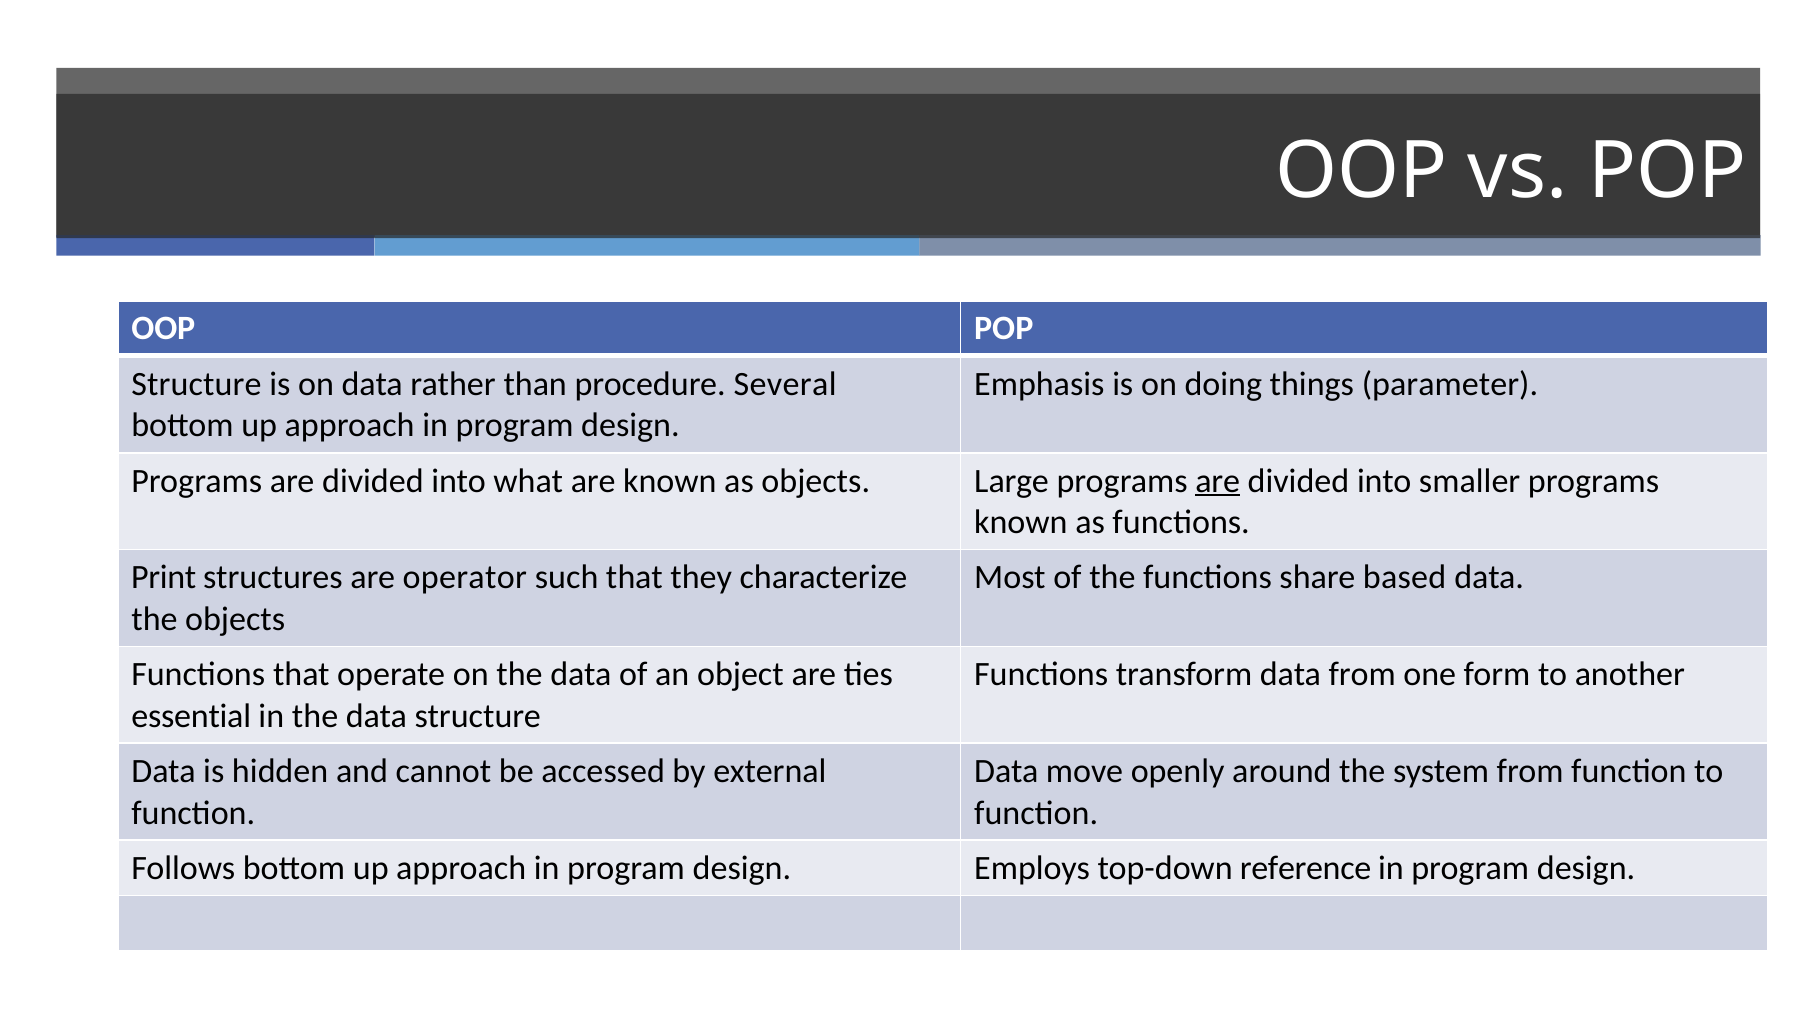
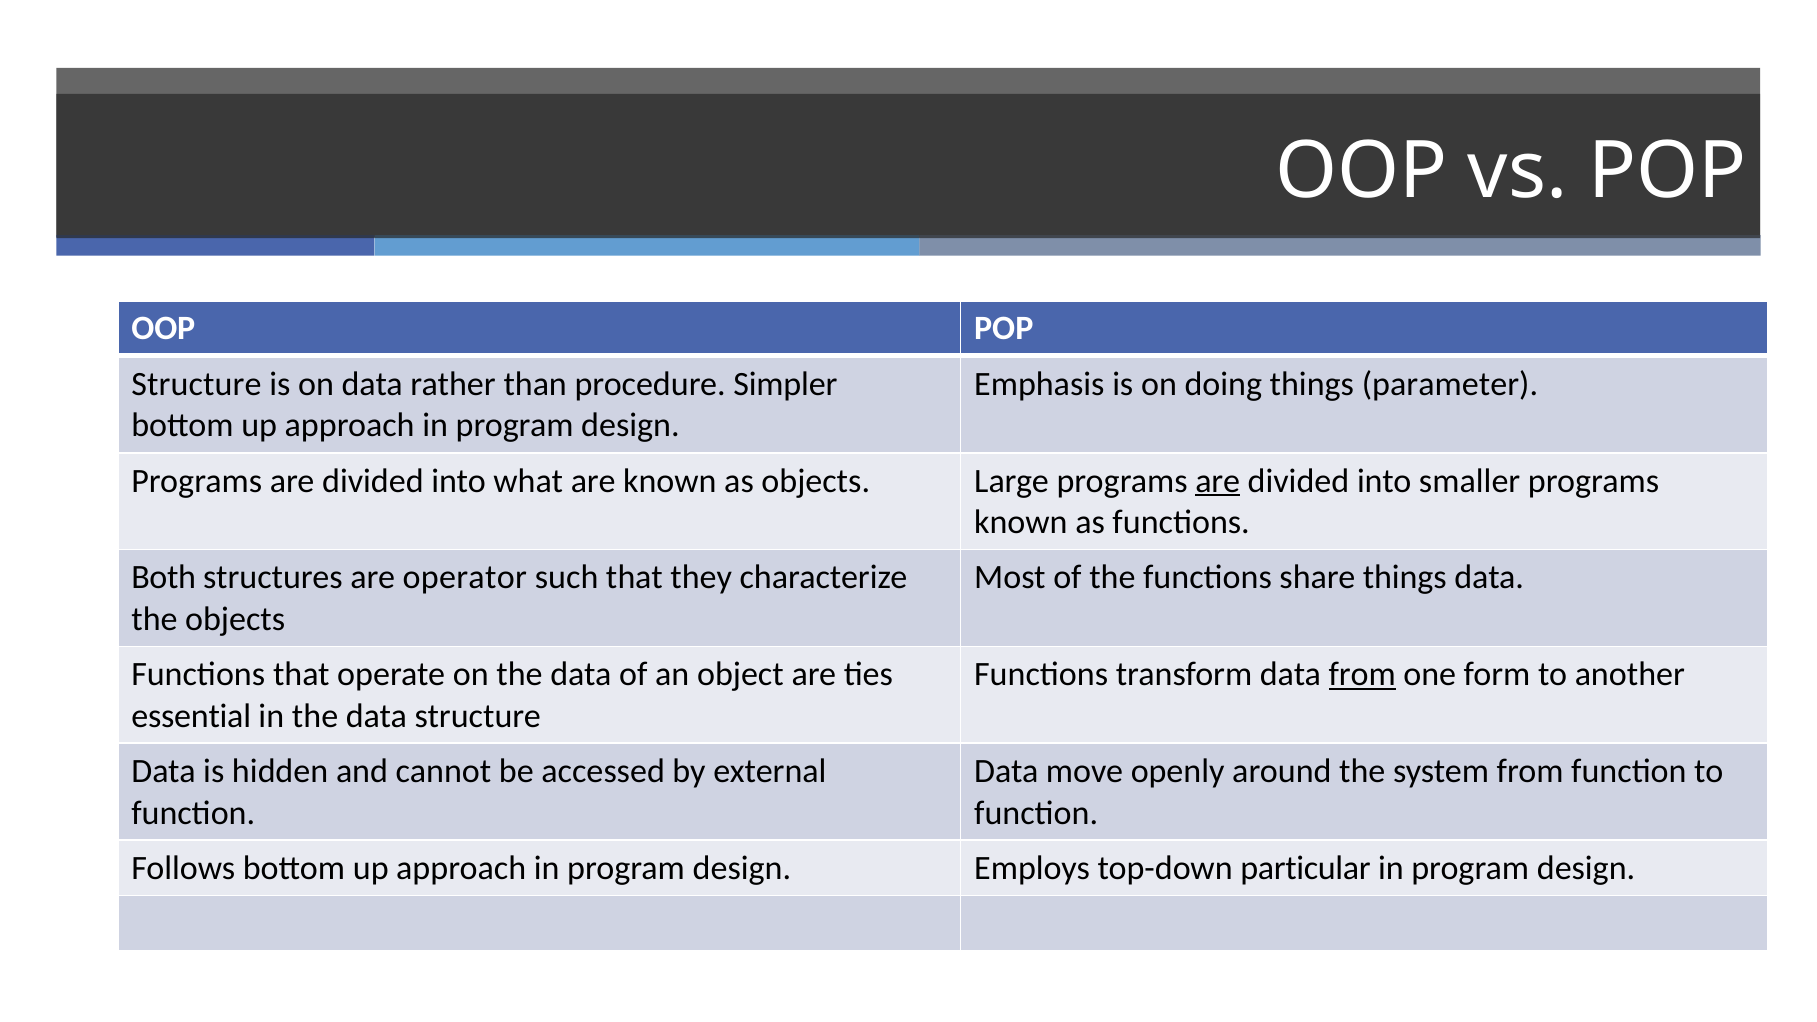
Several: Several -> Simpler (785, 384)
Print: Print -> Both (164, 578)
share based: based -> things (1405, 578)
from underline: none -> present (1362, 675)
reference: reference -> particular (1306, 868)
